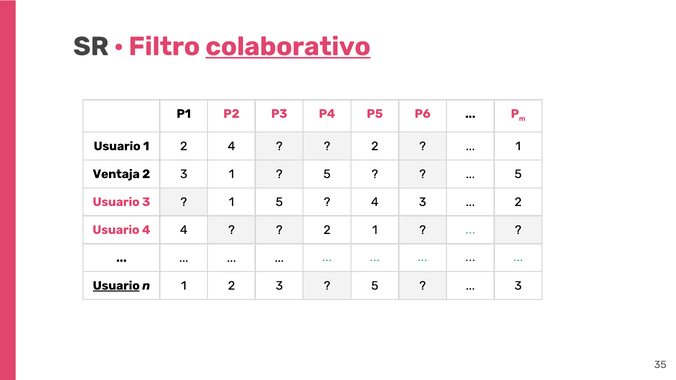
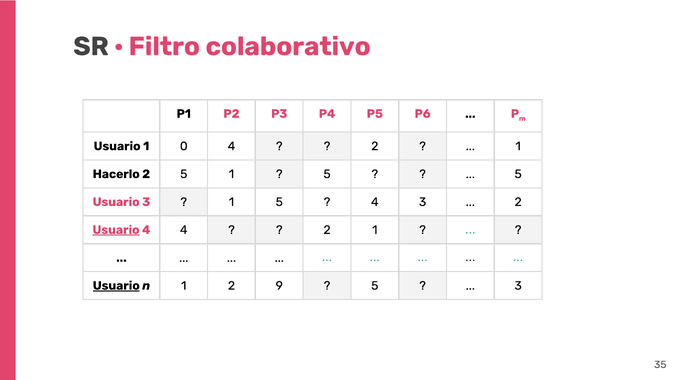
colaborativo underline: present -> none (288, 46)
Usuario 1 2: 2 -> 0 (184, 146)
Ventaja: Ventaja -> Hacerlo (116, 174)
3: 3 -> 5 (184, 174)
Usuario underline: none -> present (116, 230)
1 2 3: 3 -> 9 (279, 286)
